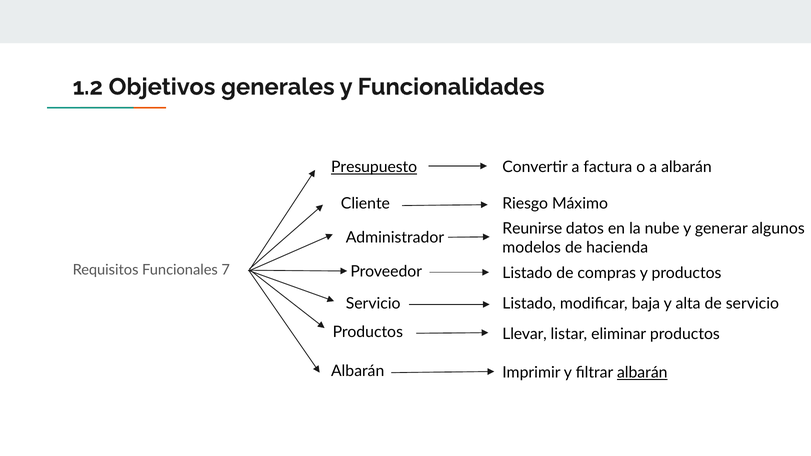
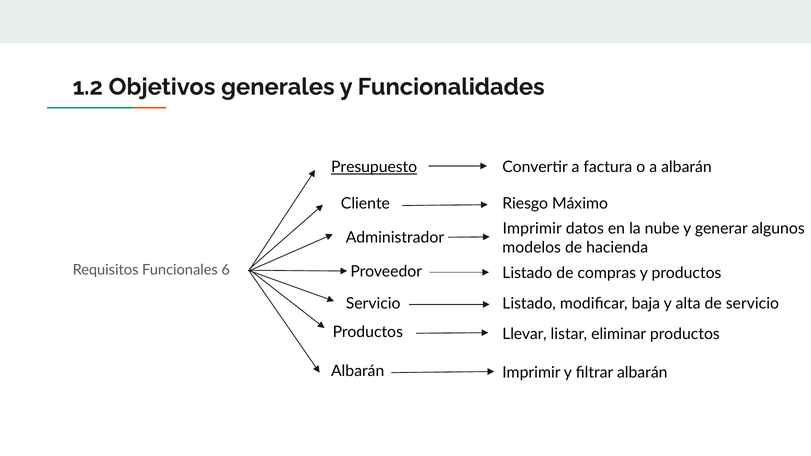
Reunirse: Reunirse -> Imprimir (532, 229)
7: 7 -> 6 (226, 270)
albarán underline: present -> none (642, 373)
